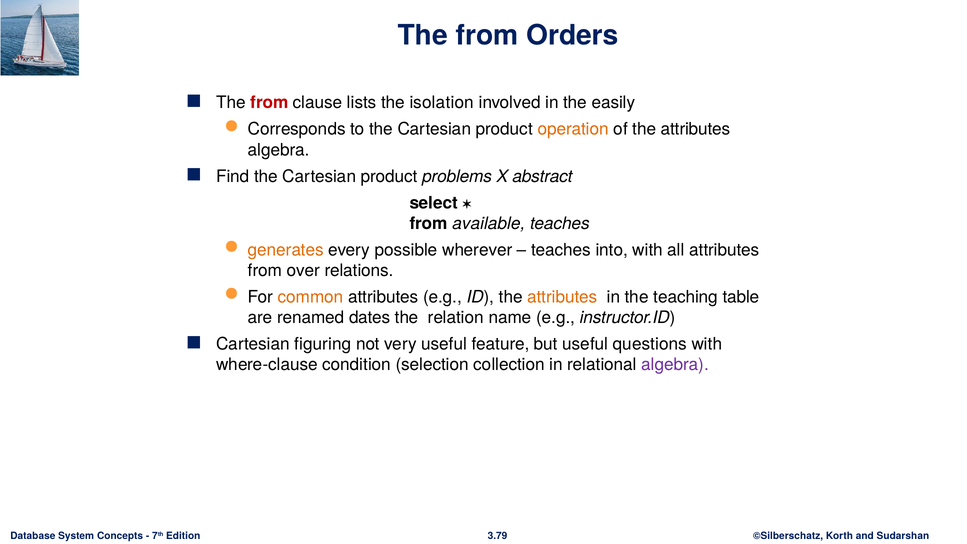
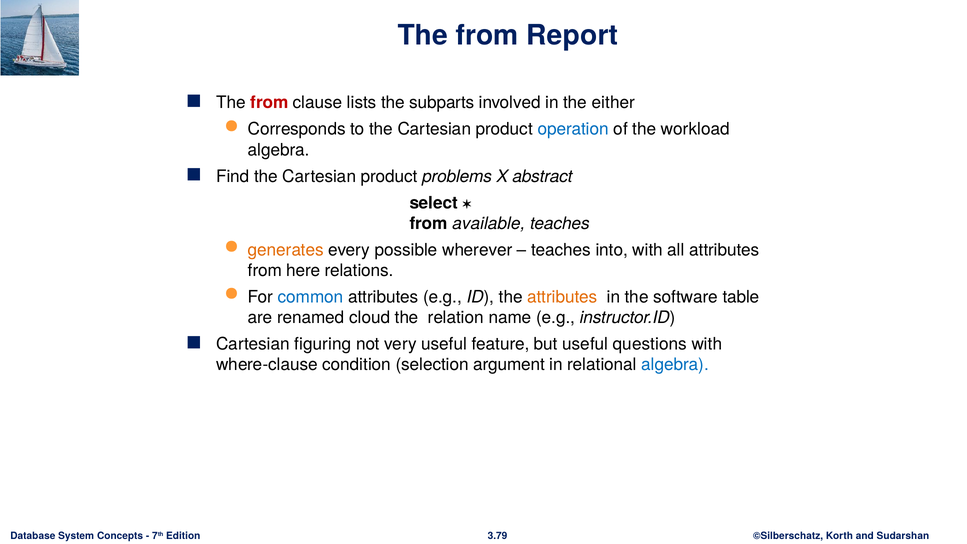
Orders: Orders -> Report (572, 35)
isolation: isolation -> subparts (442, 103)
easily: easily -> either (613, 103)
operation colour: orange -> blue (573, 129)
of the attributes: attributes -> workload (695, 129)
over: over -> here (303, 271)
common colour: orange -> blue (311, 297)
teaching: teaching -> software (686, 297)
dates: dates -> cloud (370, 318)
collection: collection -> argument (509, 365)
algebra colour: purple -> blue (675, 365)
